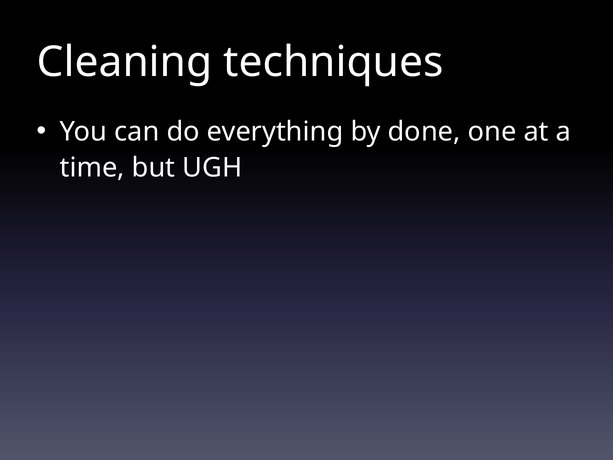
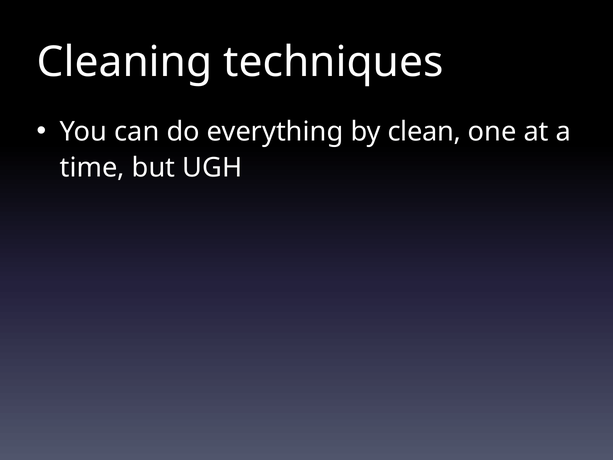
done: done -> clean (424, 132)
